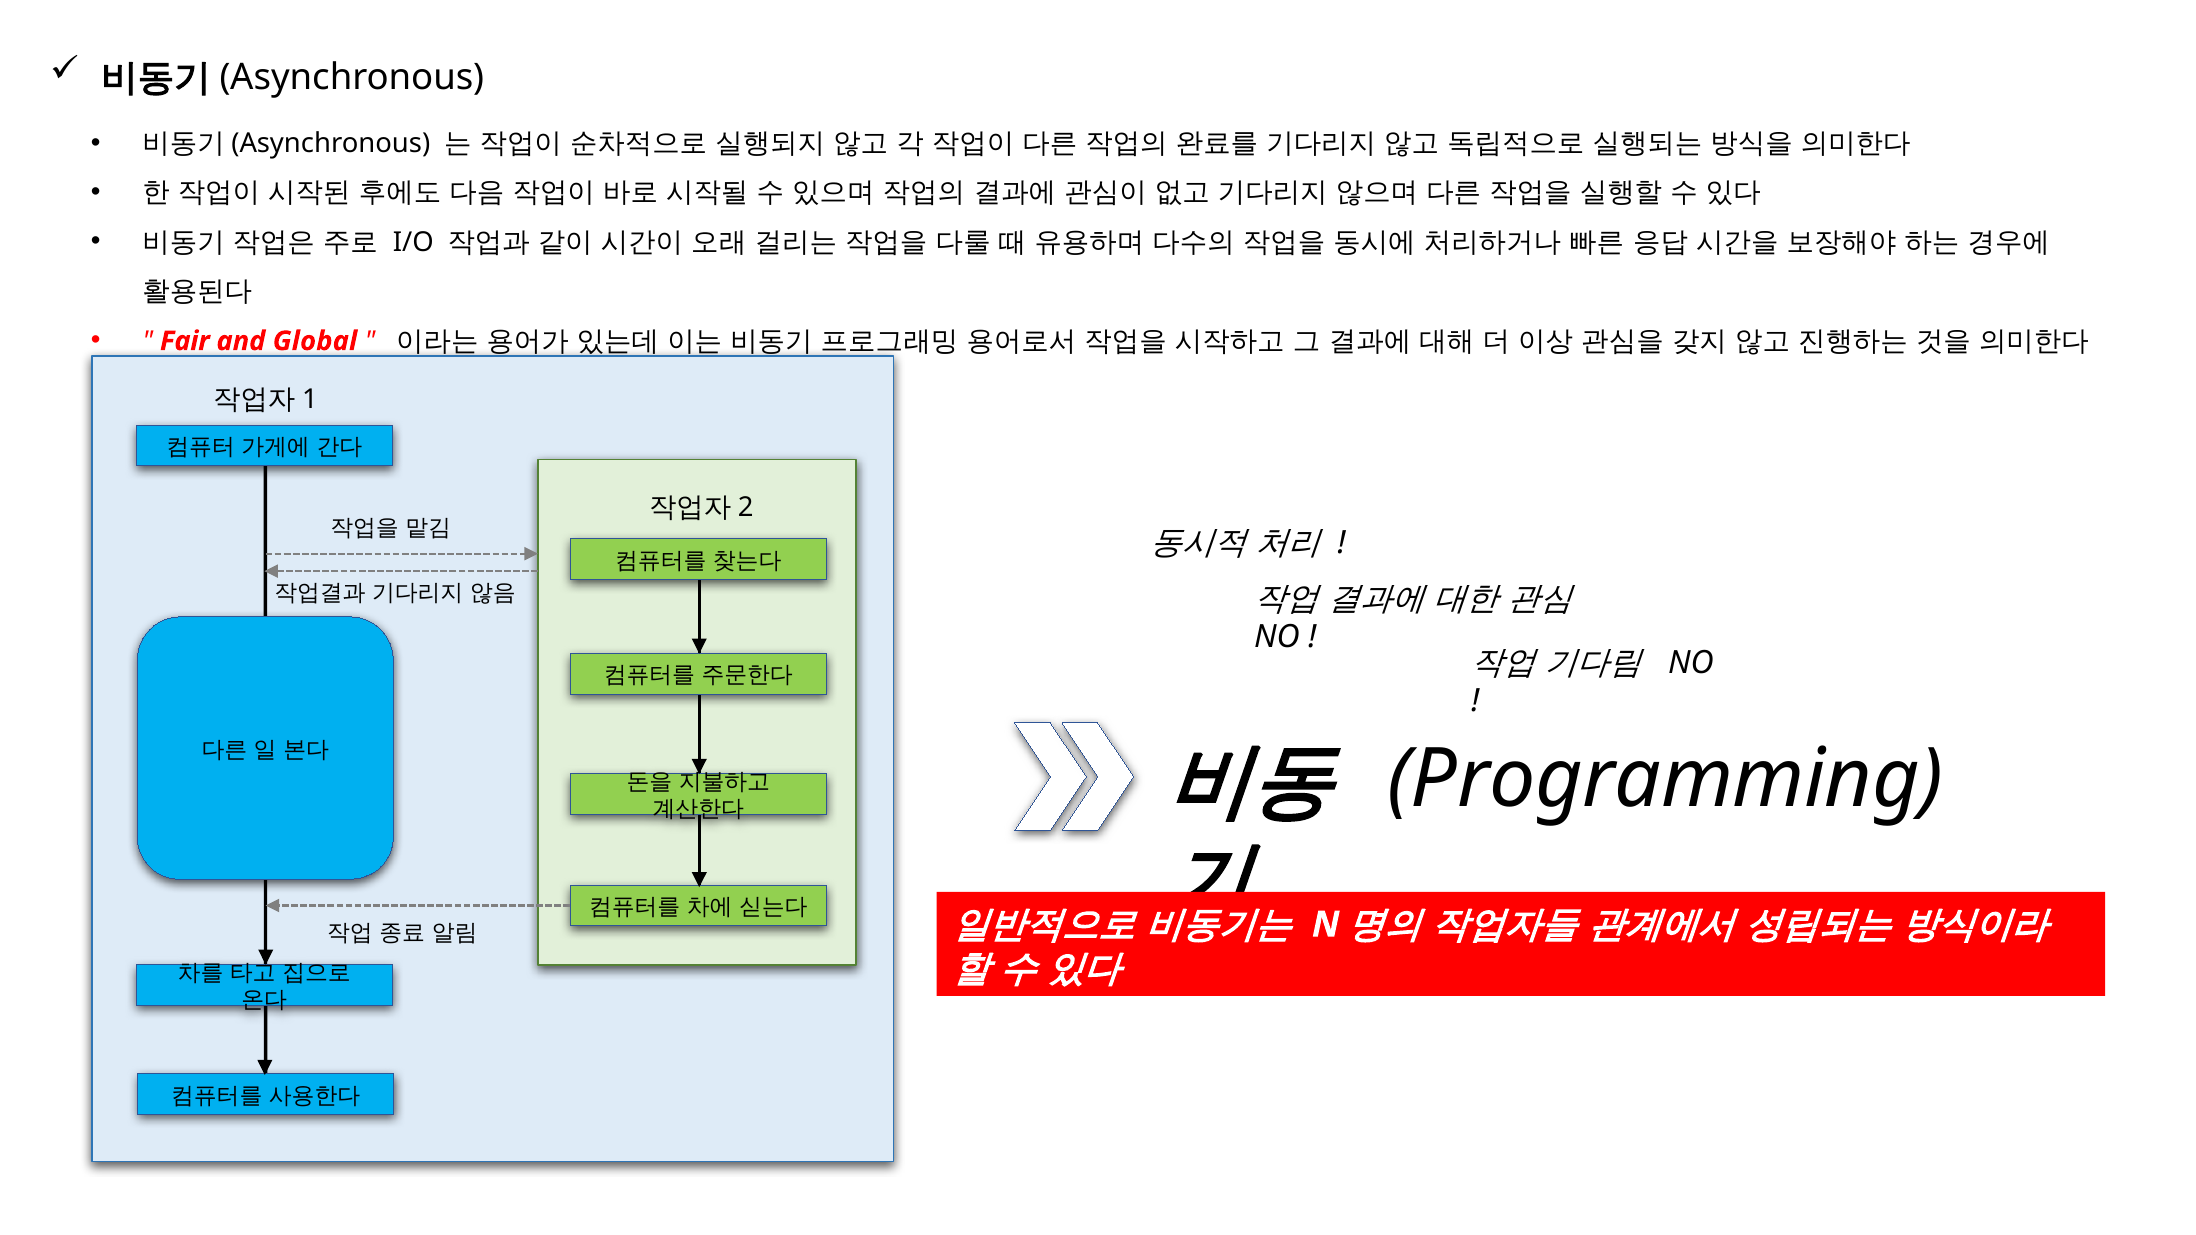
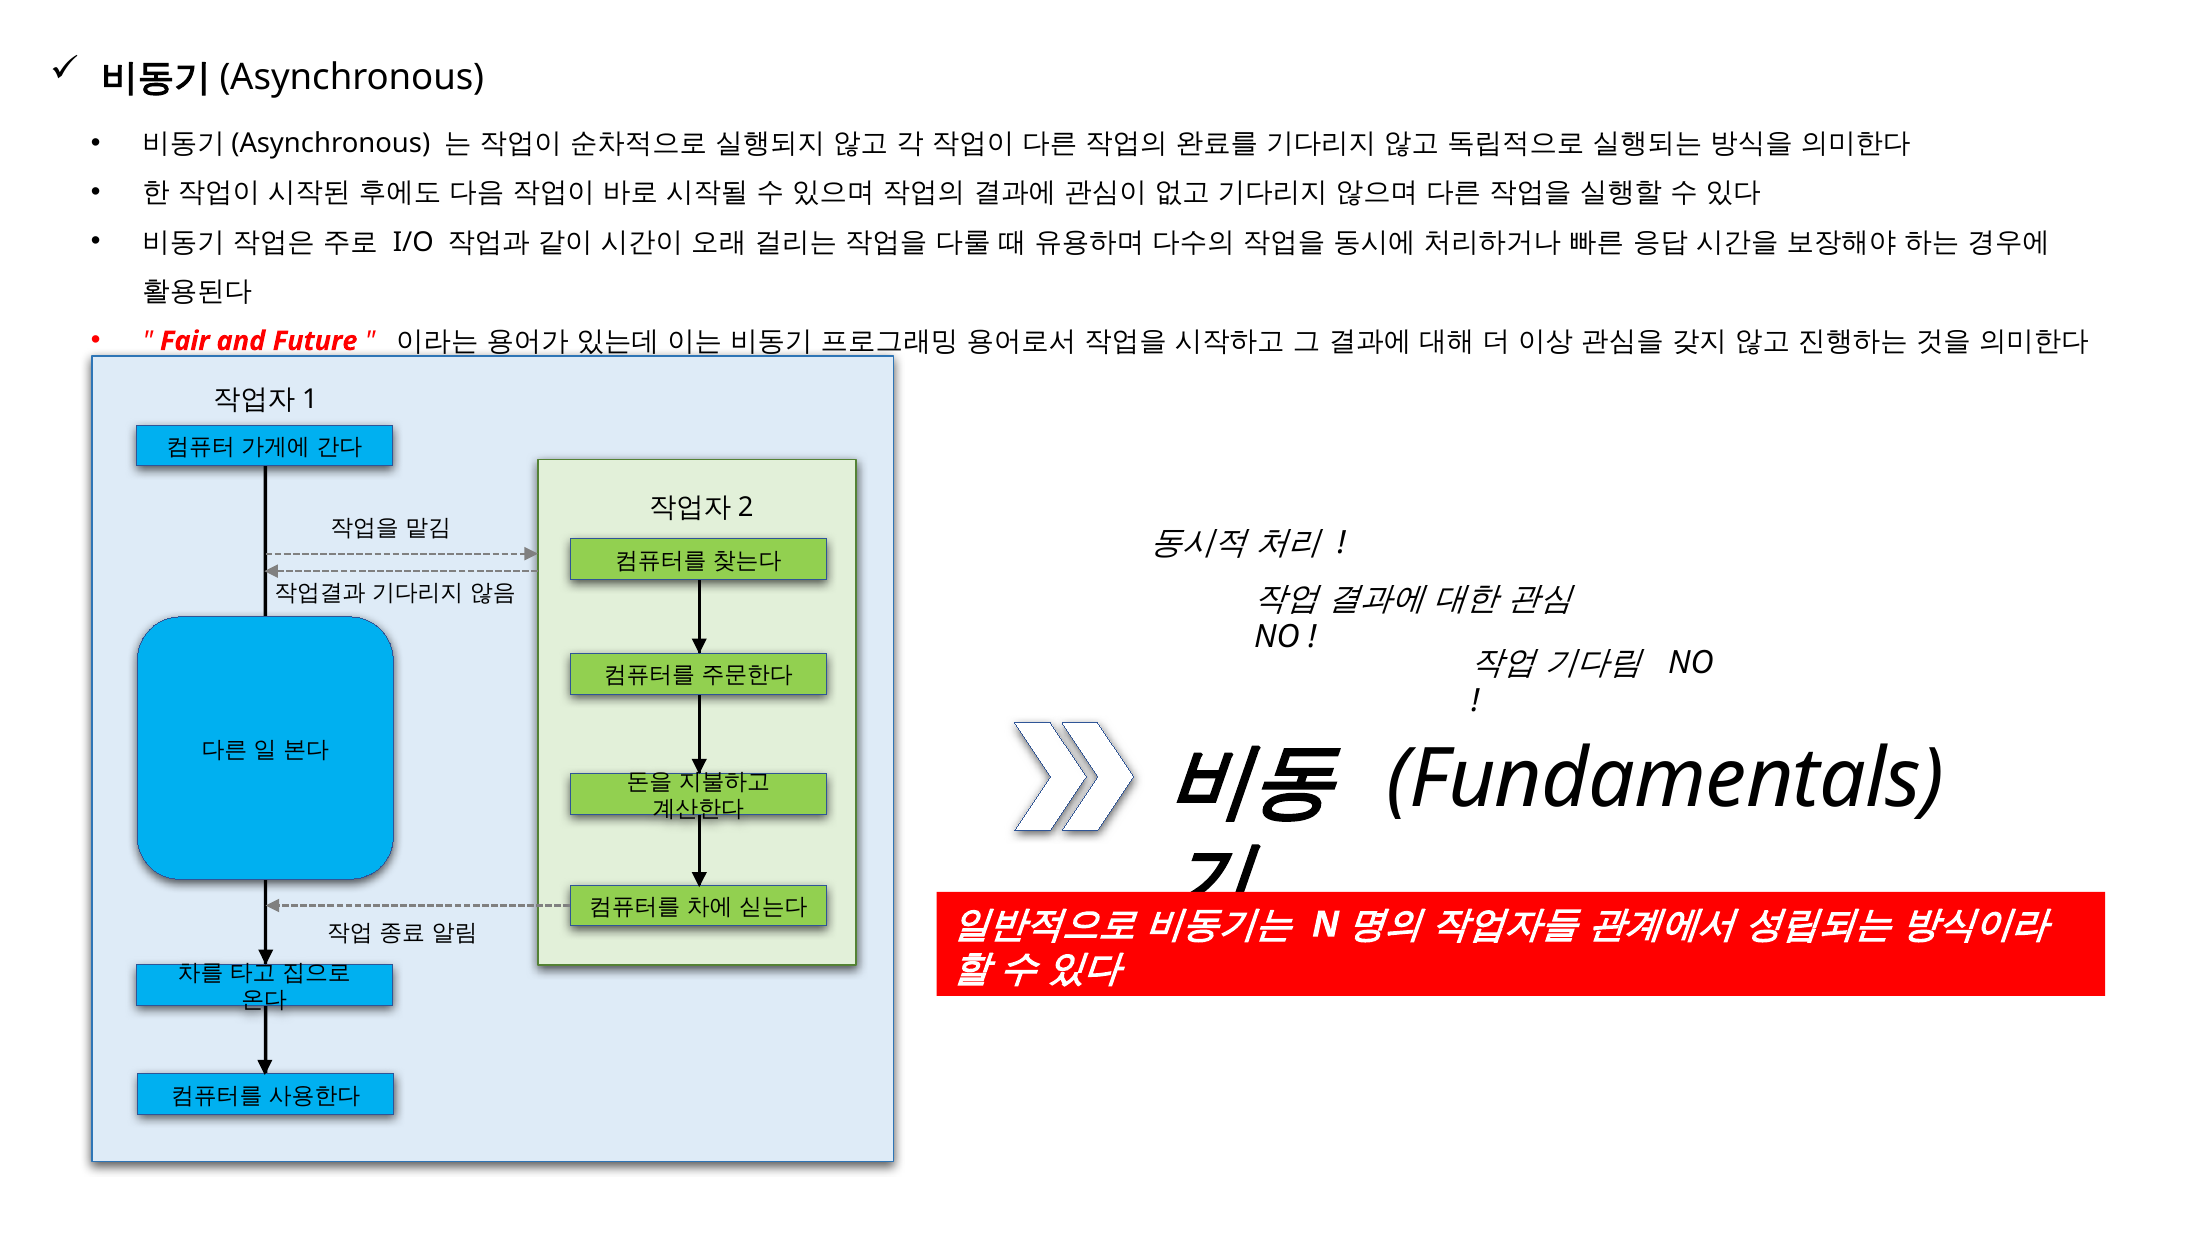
Global: Global -> Future (315, 341)
Programming: Programming -> Fundamentals (1666, 779)
